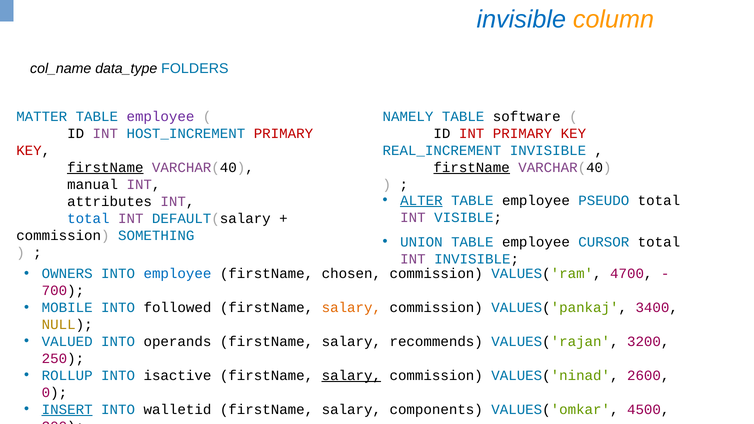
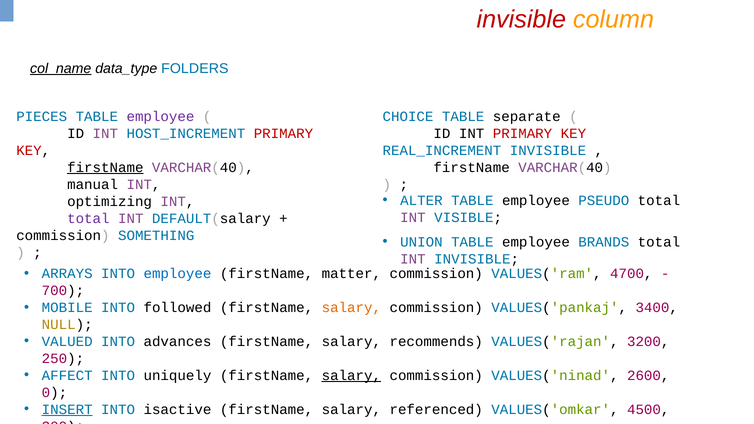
invisible colour: blue -> red (521, 20)
col_name underline: none -> present (61, 68)
MATTER: MATTER -> PIECES (42, 117)
NAMELY: NAMELY -> CHOICE (408, 117)
software: software -> separate (527, 117)
INT colour: red -> black (472, 134)
firstName underline: present -> none (472, 168)
ALTER underline: present -> none (421, 200)
attributes: attributes -> optimizing (110, 202)
total colour: blue -> purple (88, 218)
CURSOR: CURSOR -> BRANDS (604, 242)
OWNERS: OWNERS -> ARRAYS (67, 274)
chosen: chosen -> matter (351, 274)
operands: operands -> advances (177, 342)
ROLLUP: ROLLUP -> AFFECT (67, 376)
isactive: isactive -> uniquely (177, 376)
walletid: walletid -> isactive (177, 410)
components: components -> referenced (436, 410)
